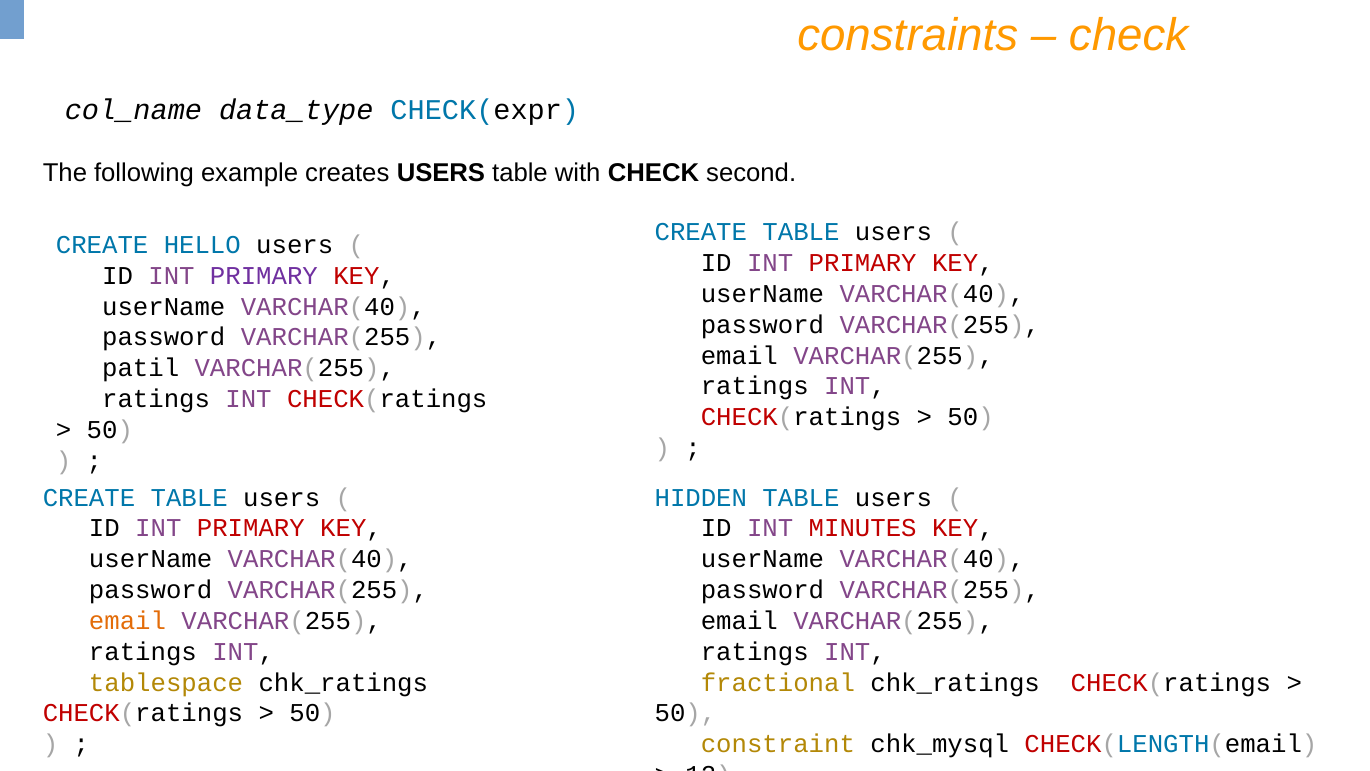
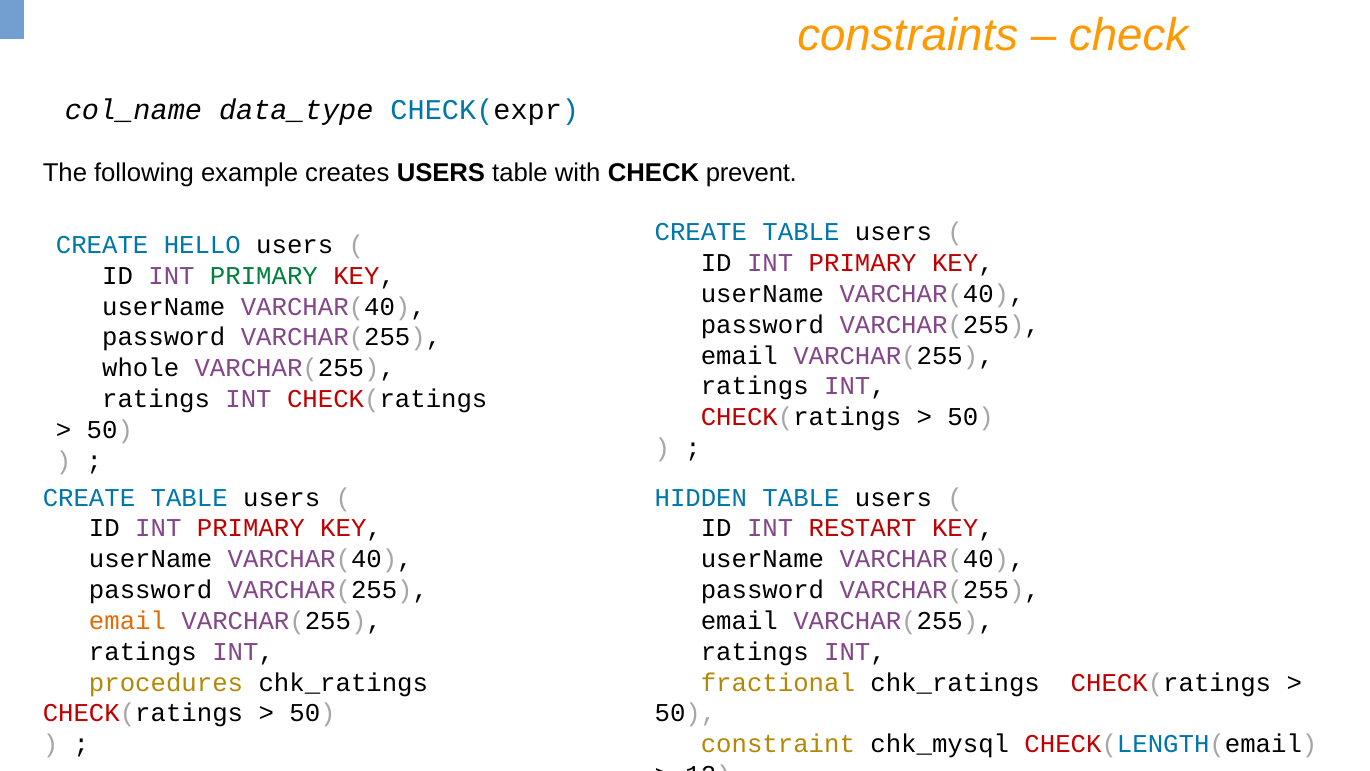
second: second -> prevent (751, 173)
PRIMARY colour: purple -> green (264, 276)
patil: patil -> whole (141, 368)
MINUTES: MINUTES -> RESTART (863, 528)
tablespace: tablespace -> procedures (166, 682)
